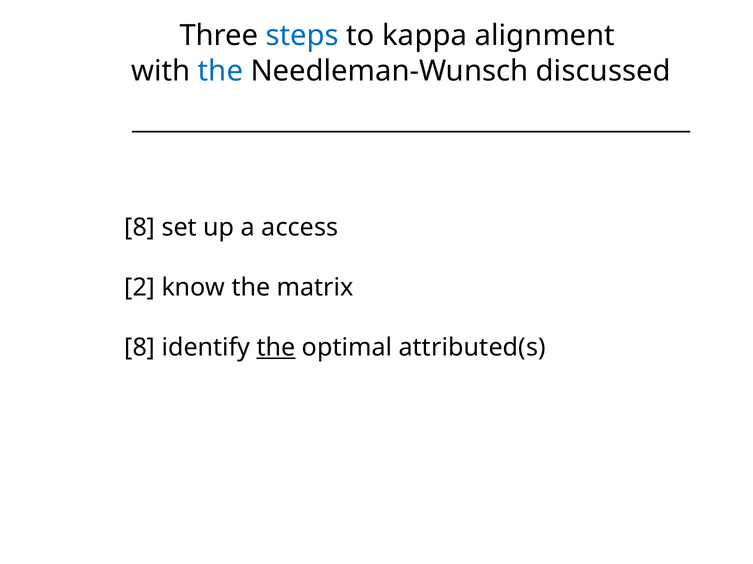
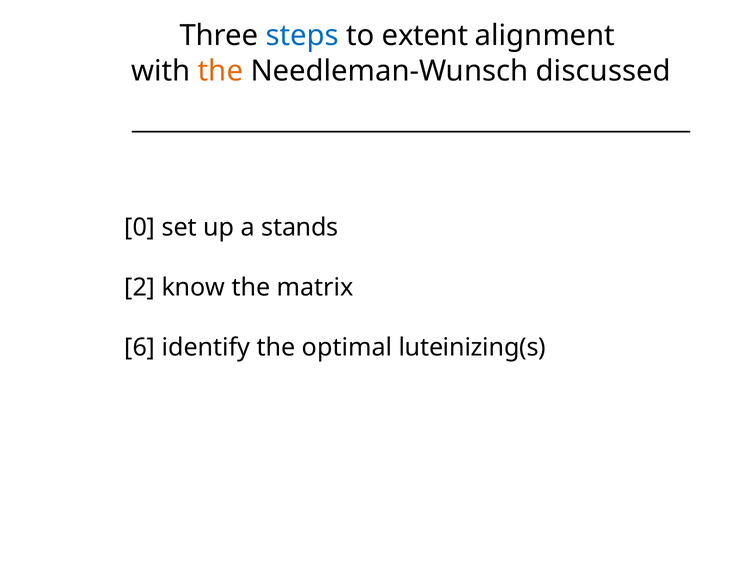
kappa: kappa -> extent (425, 36)
the colour: blue -> orange (220, 71)
8: 8 -> 0 (140, 228)
access: access -> stands (300, 228)
8: 8 -> 6 (140, 348)
the underline: present -> none (276, 348)
attributed(s: attributed(s -> luteinizing(s (472, 348)
